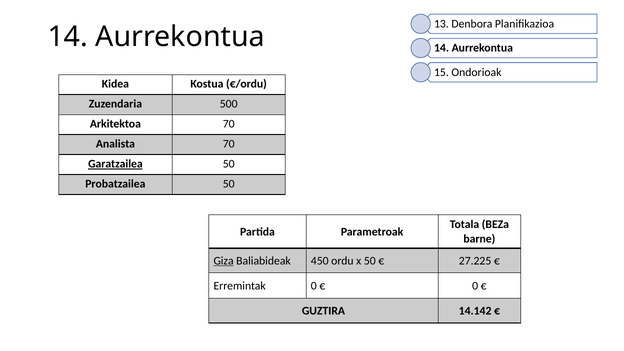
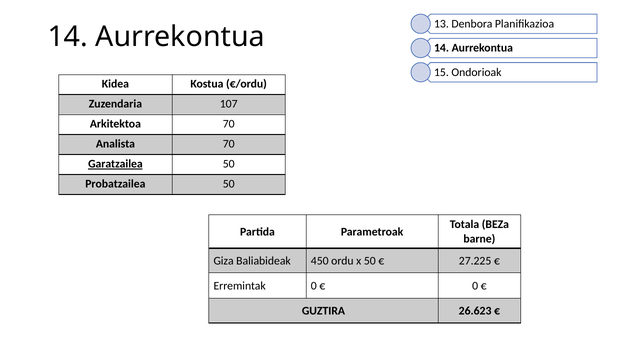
500: 500 -> 107 (229, 104)
Giza underline: present -> none (224, 261)
14.142: 14.142 -> 26.623 (475, 311)
